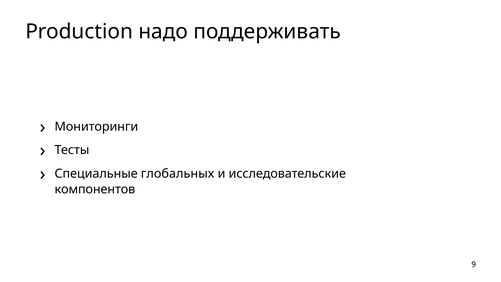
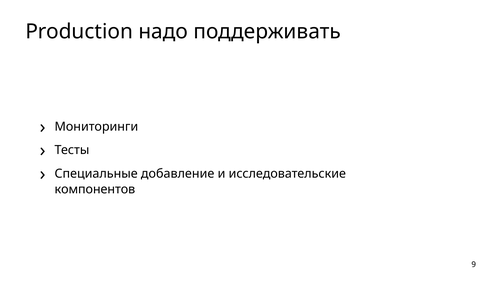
глобальных: глобальных -> добавление (178, 174)
